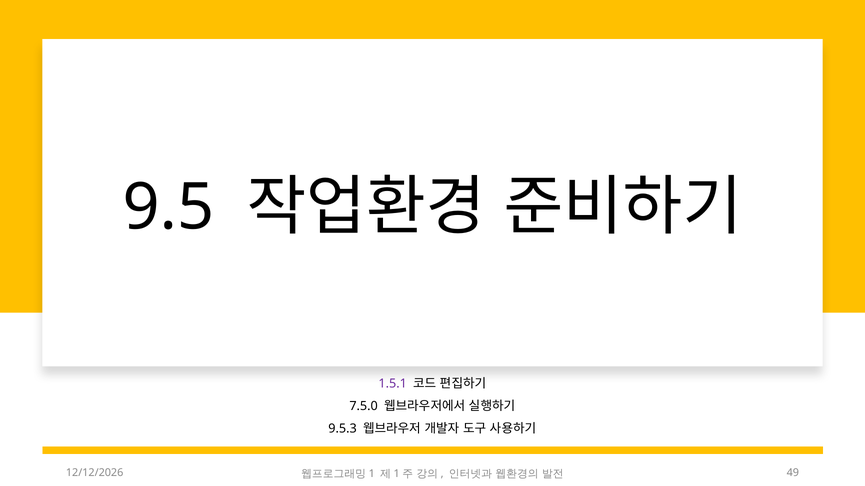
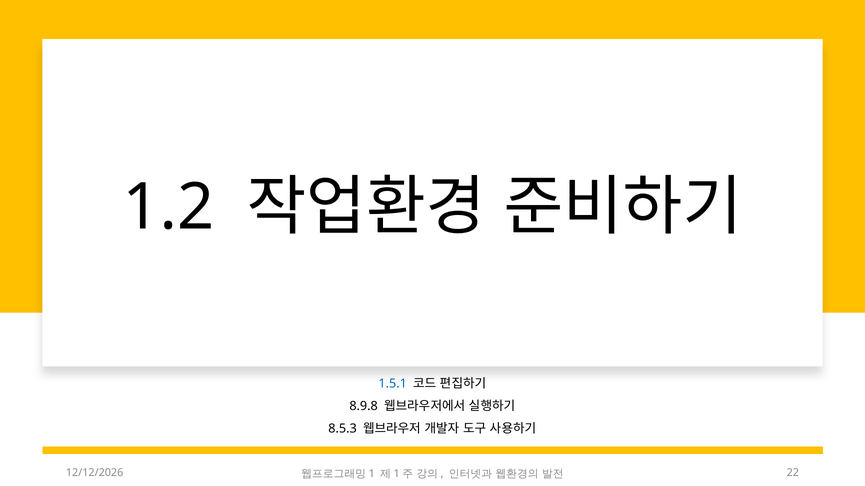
9.5: 9.5 -> 1.2 (168, 208)
1.5.1 colour: purple -> blue (393, 384)
7.5.0: 7.5.0 -> 8.9.8 (364, 407)
9.5.3: 9.5.3 -> 8.5.3 (343, 429)
49: 49 -> 22 (793, 473)
